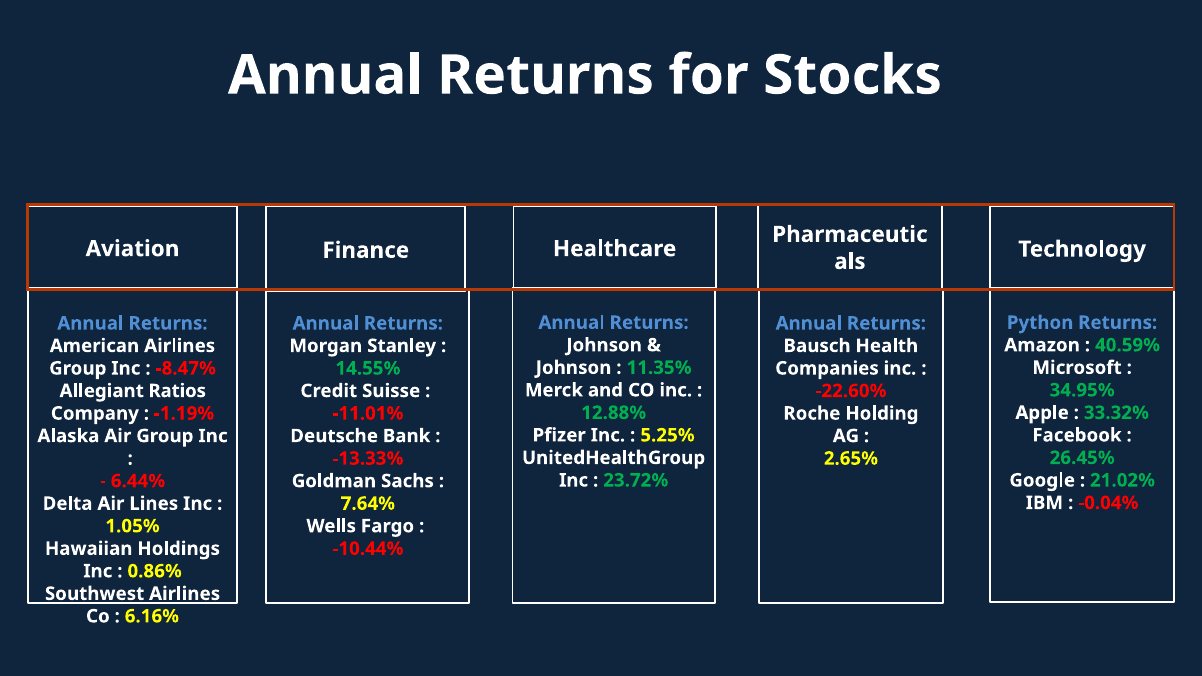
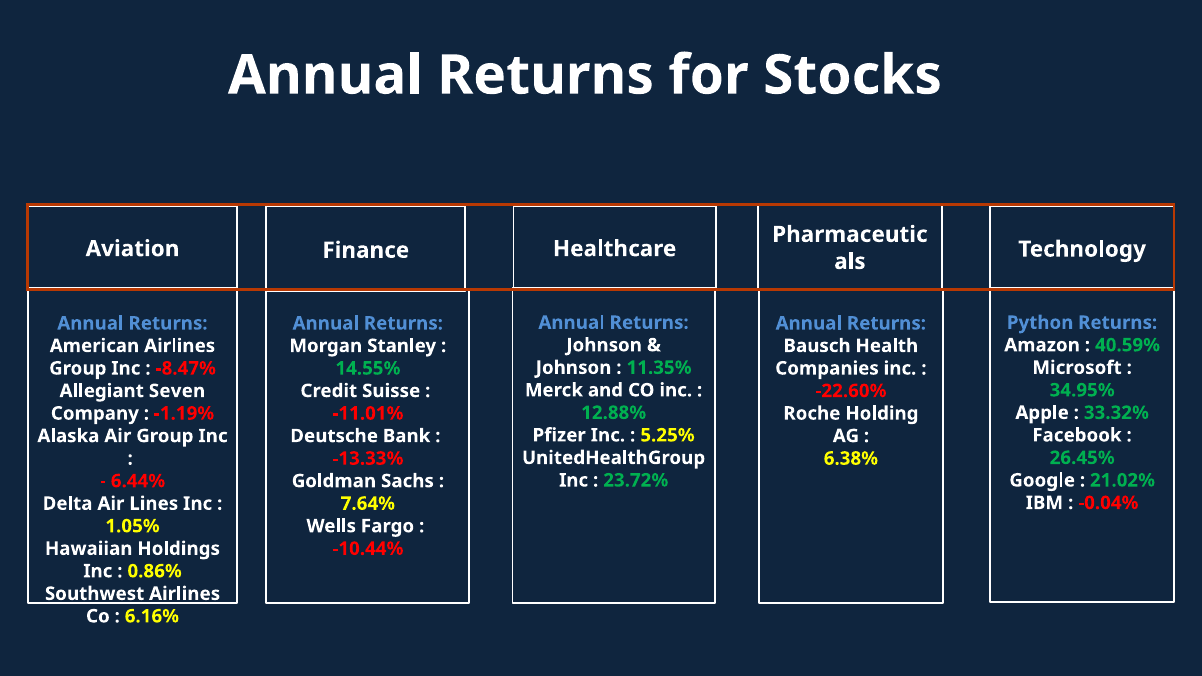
Ratios: Ratios -> Seven (177, 391)
2.65%: 2.65% -> 6.38% (851, 459)
